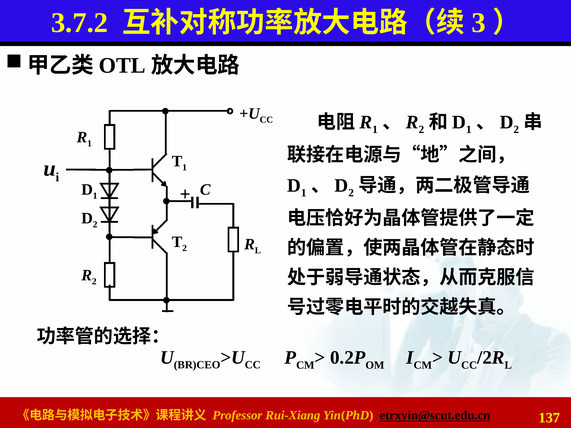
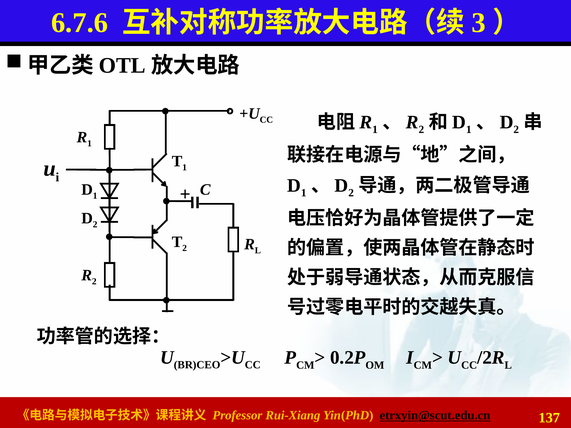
3.7.2: 3.7.2 -> 6.7.6 (80, 23)
